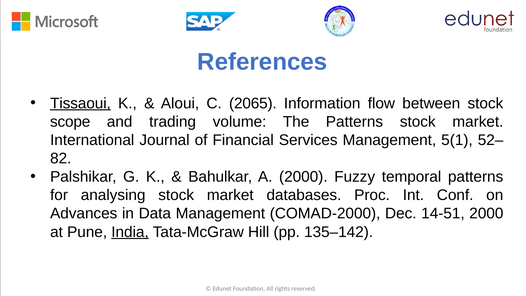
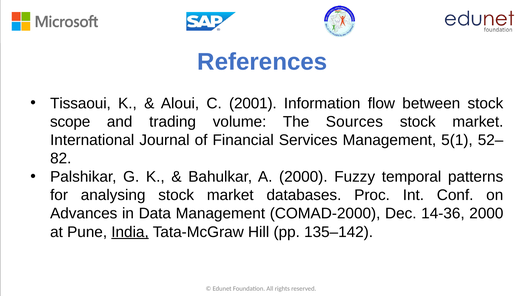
Tissaoui underline: present -> none (80, 103)
2065: 2065 -> 2001 (253, 103)
The Patterns: Patterns -> Sources (354, 122)
14-51: 14-51 -> 14-36 (443, 213)
